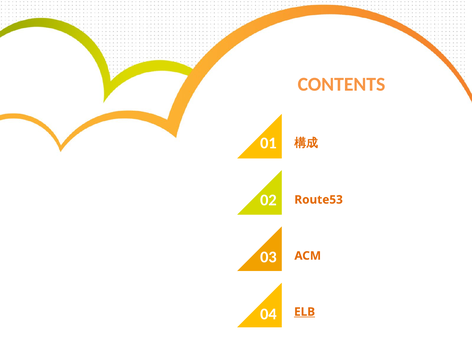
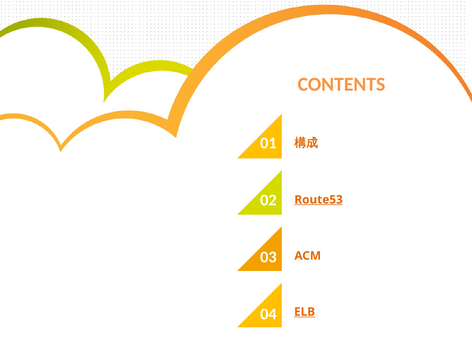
Route53 underline: none -> present (319, 200)
